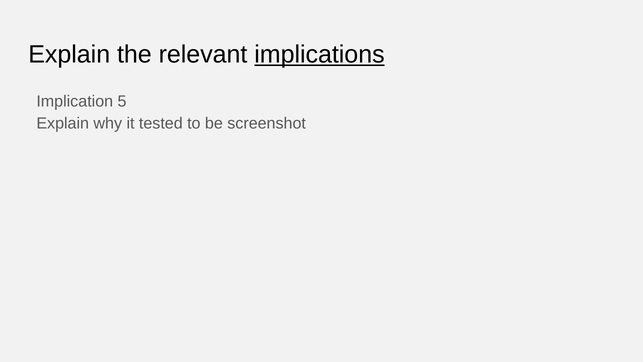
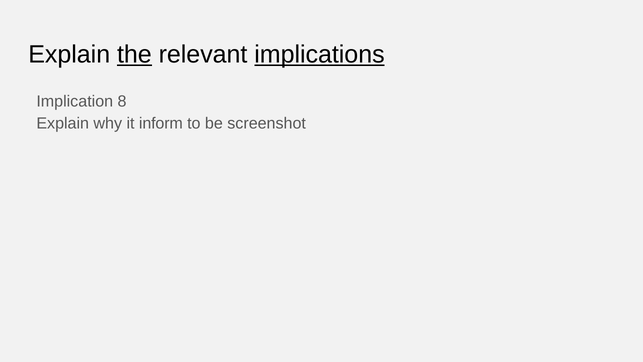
the underline: none -> present (134, 54)
5: 5 -> 8 (122, 101)
tested: tested -> inform (161, 123)
